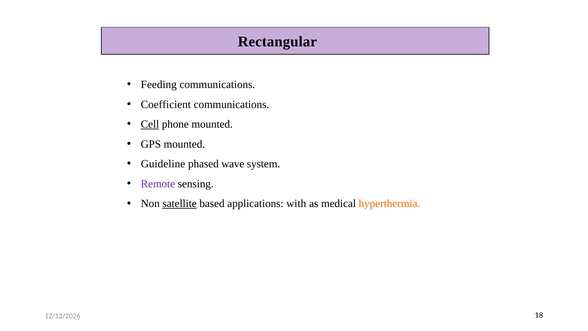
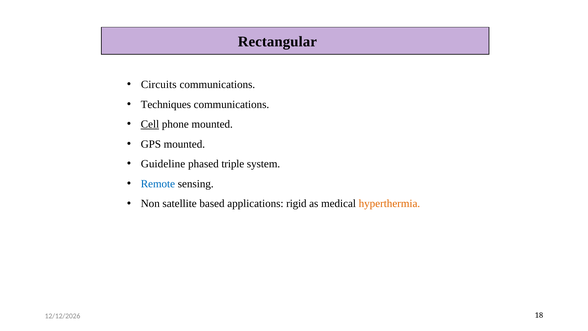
Feeding: Feeding -> Circuits (159, 84)
Coefficient: Coefficient -> Techniques (166, 104)
wave: wave -> triple (233, 164)
Remote colour: purple -> blue (158, 184)
satellite underline: present -> none (180, 204)
with: with -> rigid (296, 204)
